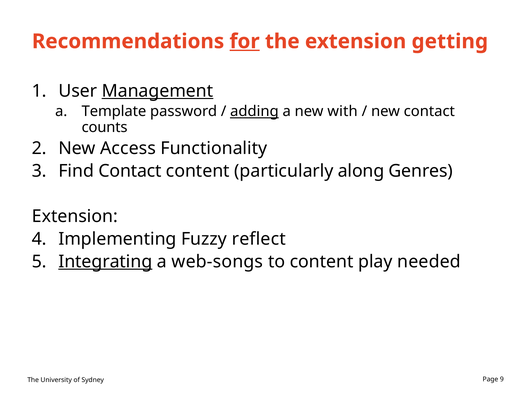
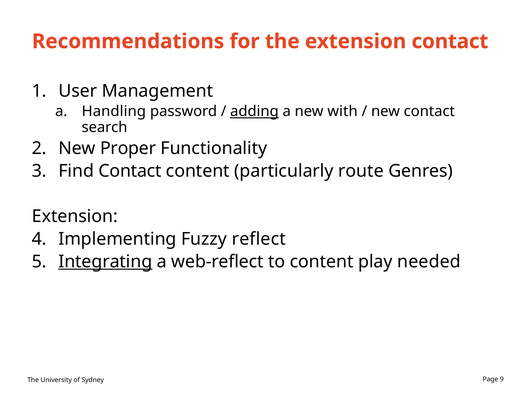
for underline: present -> none (245, 41)
extension getting: getting -> contact (450, 41)
Management underline: present -> none (157, 91)
Template: Template -> Handling (114, 112)
counts: counts -> search (105, 127)
Access: Access -> Proper (128, 148)
along: along -> route (361, 171)
web-songs: web-songs -> web-reflect (217, 262)
